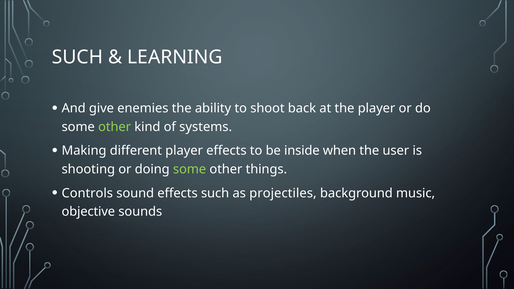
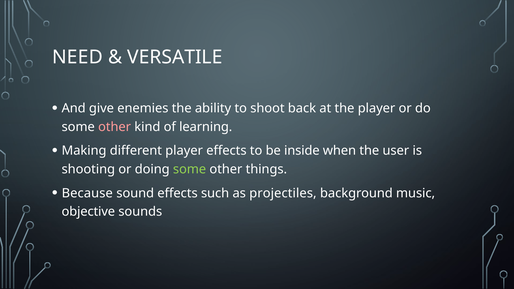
SUCH: SUCH -> NEED (77, 57)
LEARNING: LEARNING -> VERSATILE (175, 57)
other colour: light green -> pink (115, 127)
systems: systems -> learning (206, 127)
Controls: Controls -> Because (87, 193)
